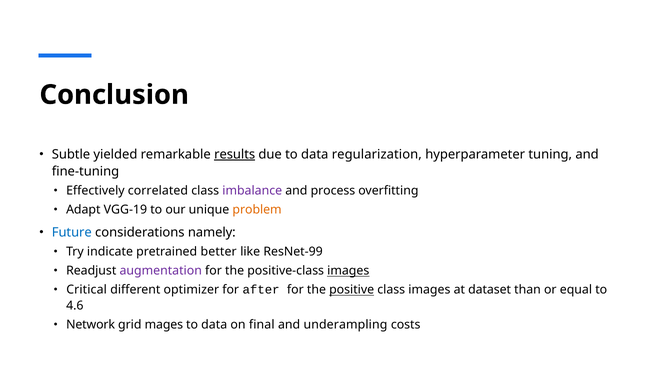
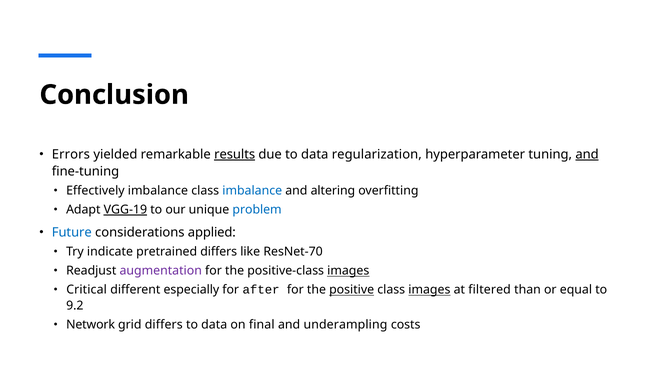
Subtle: Subtle -> Errors (71, 155)
and underline: none -> present (587, 155)
Effectively correlated: correlated -> imbalance (158, 191)
imbalance colour: purple -> blue (252, 191)
process: process -> altering (333, 191)
VGG-19 underline: none -> present (125, 210)
problem colour: orange -> blue (257, 210)
namely: namely -> applied (212, 233)
pretrained better: better -> differs (219, 252)
ResNet-99: ResNet-99 -> ResNet-70 (293, 252)
optimizer: optimizer -> especially (191, 290)
images underline: none -> present (429, 290)
dataset: dataset -> filtered (490, 290)
4.6: 4.6 -> 9.2 (75, 306)
grid mages: mages -> differs (164, 325)
